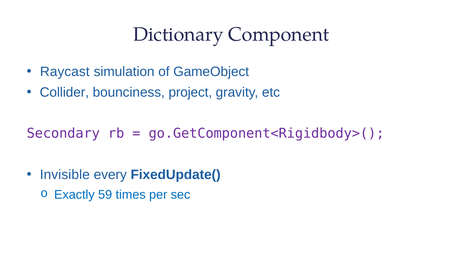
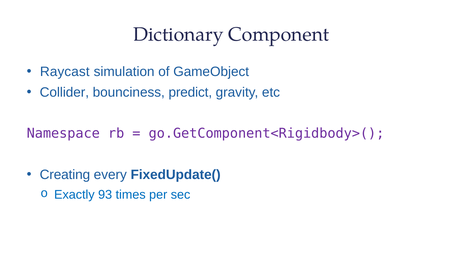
project: project -> predict (190, 92)
Secondary: Secondary -> Namespace (63, 134)
Invisible: Invisible -> Creating (65, 175)
59: 59 -> 93 (105, 195)
